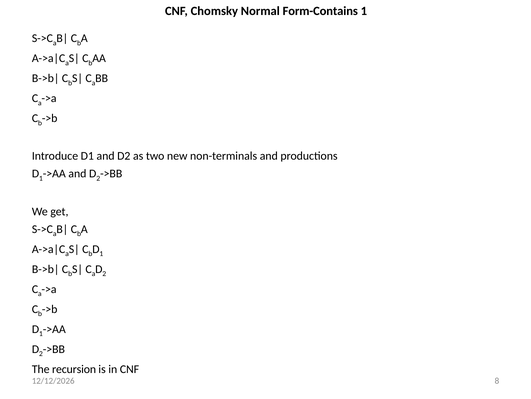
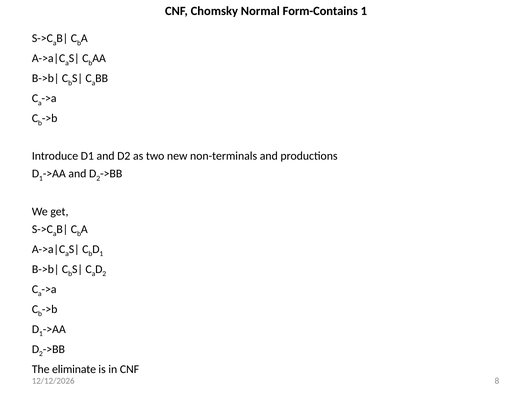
recursion: recursion -> eliminate (74, 369)
